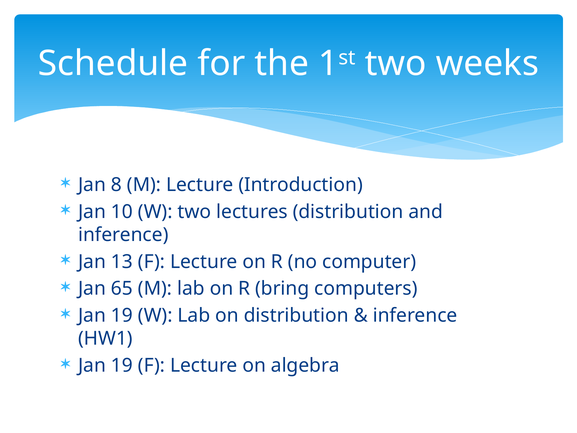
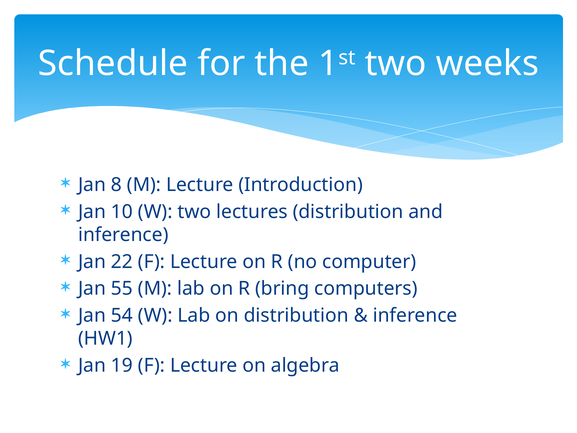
13: 13 -> 22 (122, 262)
65: 65 -> 55 (122, 288)
19: 19 -> 54 (122, 315)
